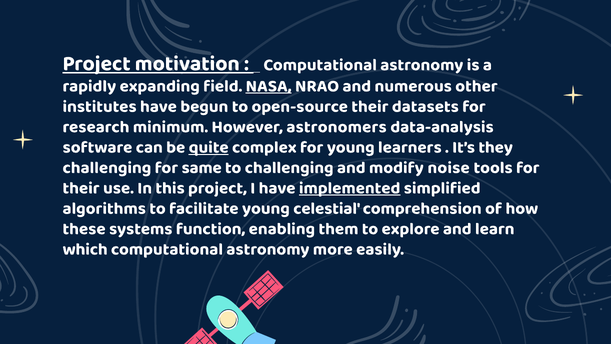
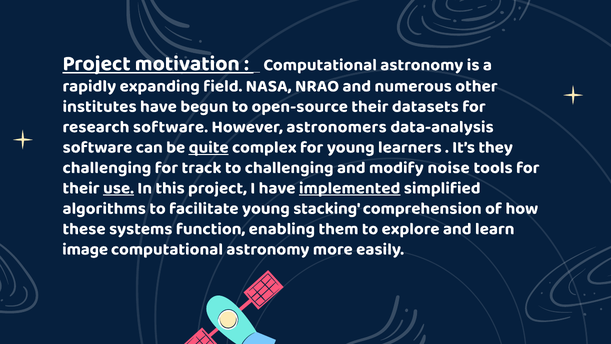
NASA underline: present -> none (269, 86)
research minimum: minimum -> software (170, 126)
same: same -> track (202, 167)
use underline: none -> present (118, 188)
celestial: celestial -> stacking (327, 208)
which: which -> image (85, 249)
